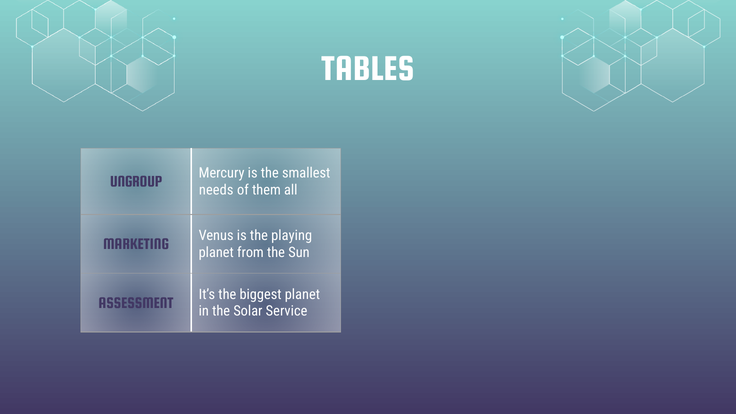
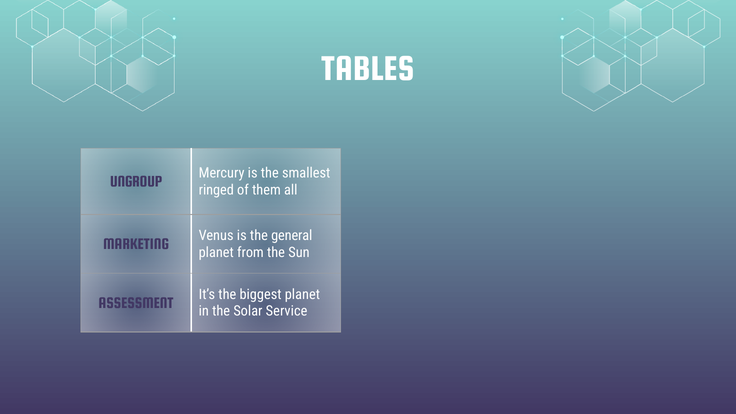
needs: needs -> ringed (216, 190)
playing: playing -> general (292, 236)
